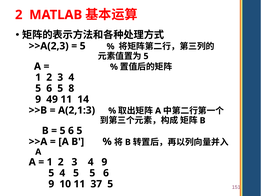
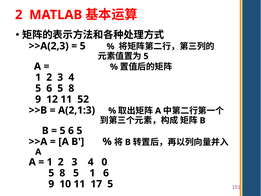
49: 49 -> 12 (52, 99)
14: 14 -> 52 (83, 99)
4 9: 9 -> 0 (104, 162)
4: 4 -> 8 (62, 173)
5 5: 5 -> 1 (92, 173)
37: 37 -> 17 (96, 184)
